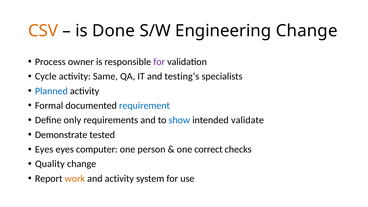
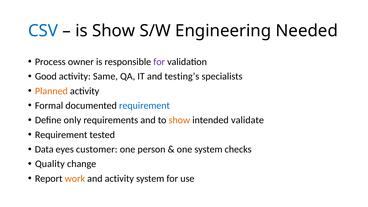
CSV colour: orange -> blue (43, 31)
is Done: Done -> Show (114, 31)
Engineering Change: Change -> Needed (307, 31)
Cycle: Cycle -> Good (46, 76)
Planned colour: blue -> orange (51, 91)
show colour: blue -> orange (179, 120)
Demonstrate: Demonstrate -> Requirement (61, 135)
Eyes: Eyes -> Data (44, 149)
computer: computer -> customer (97, 149)
one correct: correct -> system (208, 149)
